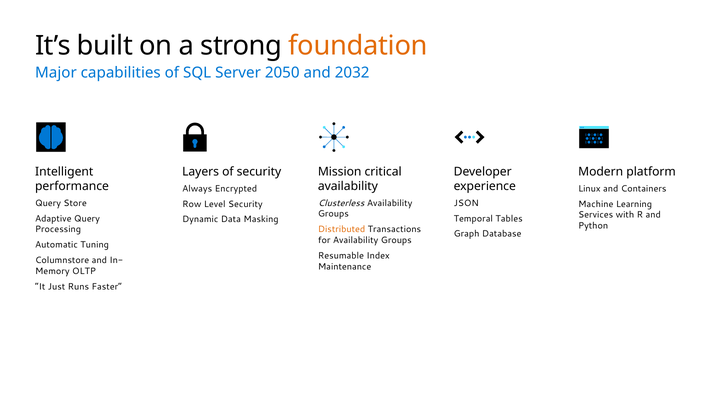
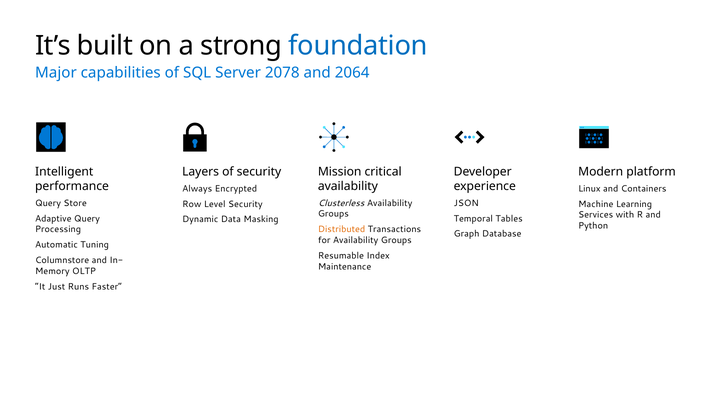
foundation colour: orange -> blue (358, 46)
2050: 2050 -> 2078 (282, 73)
2032: 2032 -> 2064 (352, 73)
